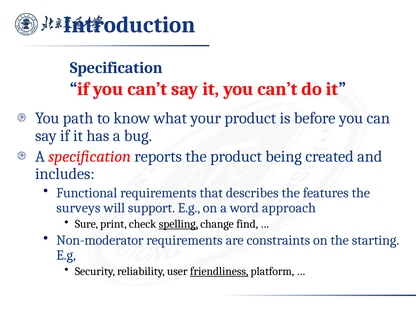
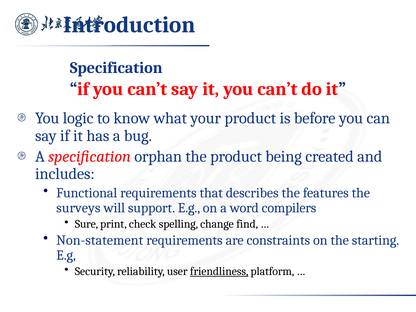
path: path -> logic (78, 118)
reports: reports -> orphan (158, 156)
approach: approach -> compilers (289, 208)
spelling underline: present -> none (178, 224)
Non-moderator: Non-moderator -> Non-statement (100, 240)
